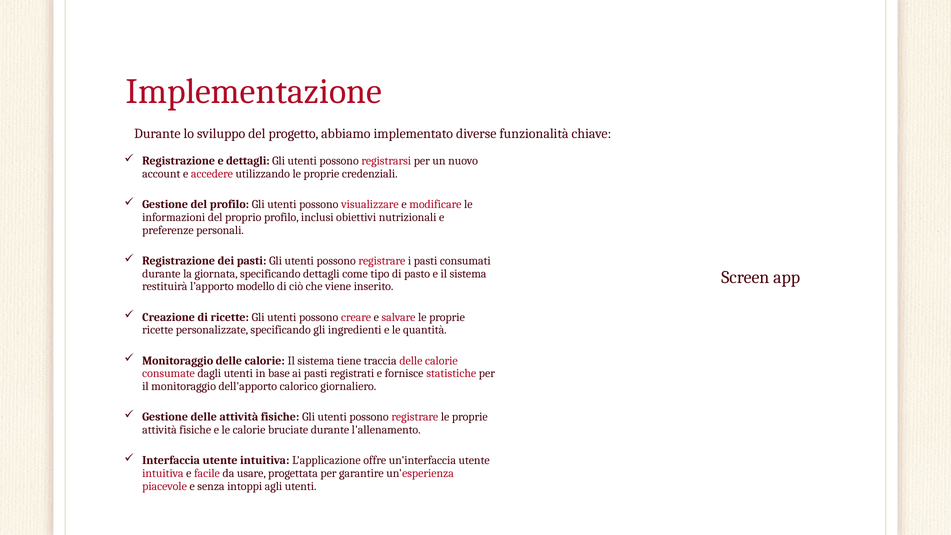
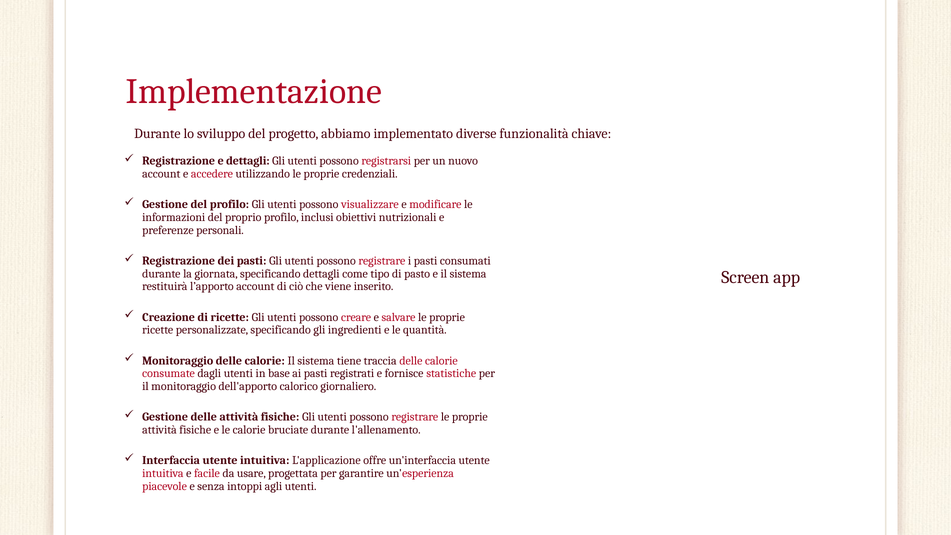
l’apporto modello: modello -> account (255, 287)
